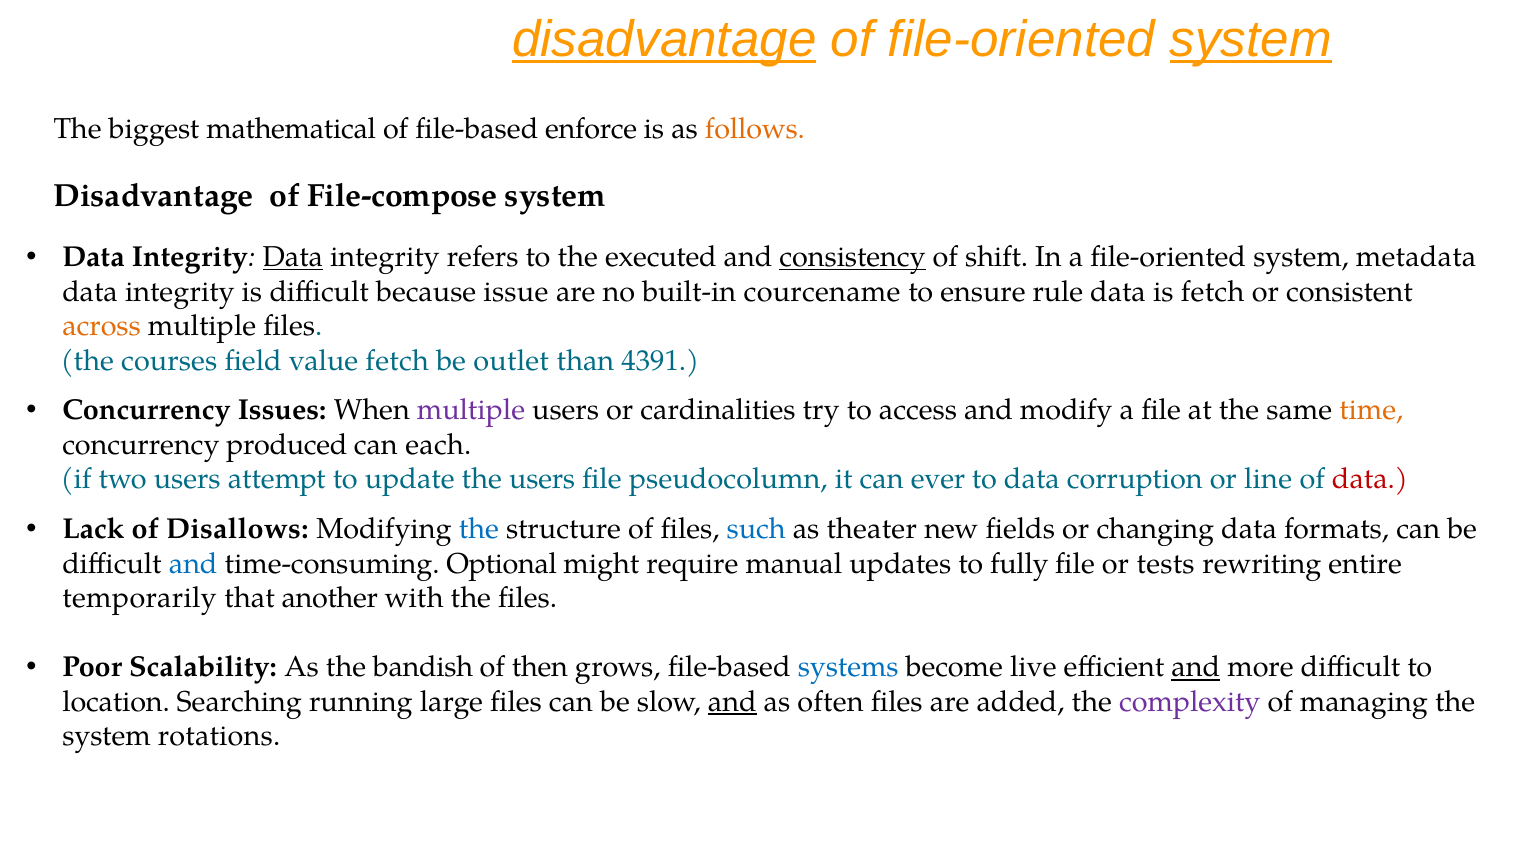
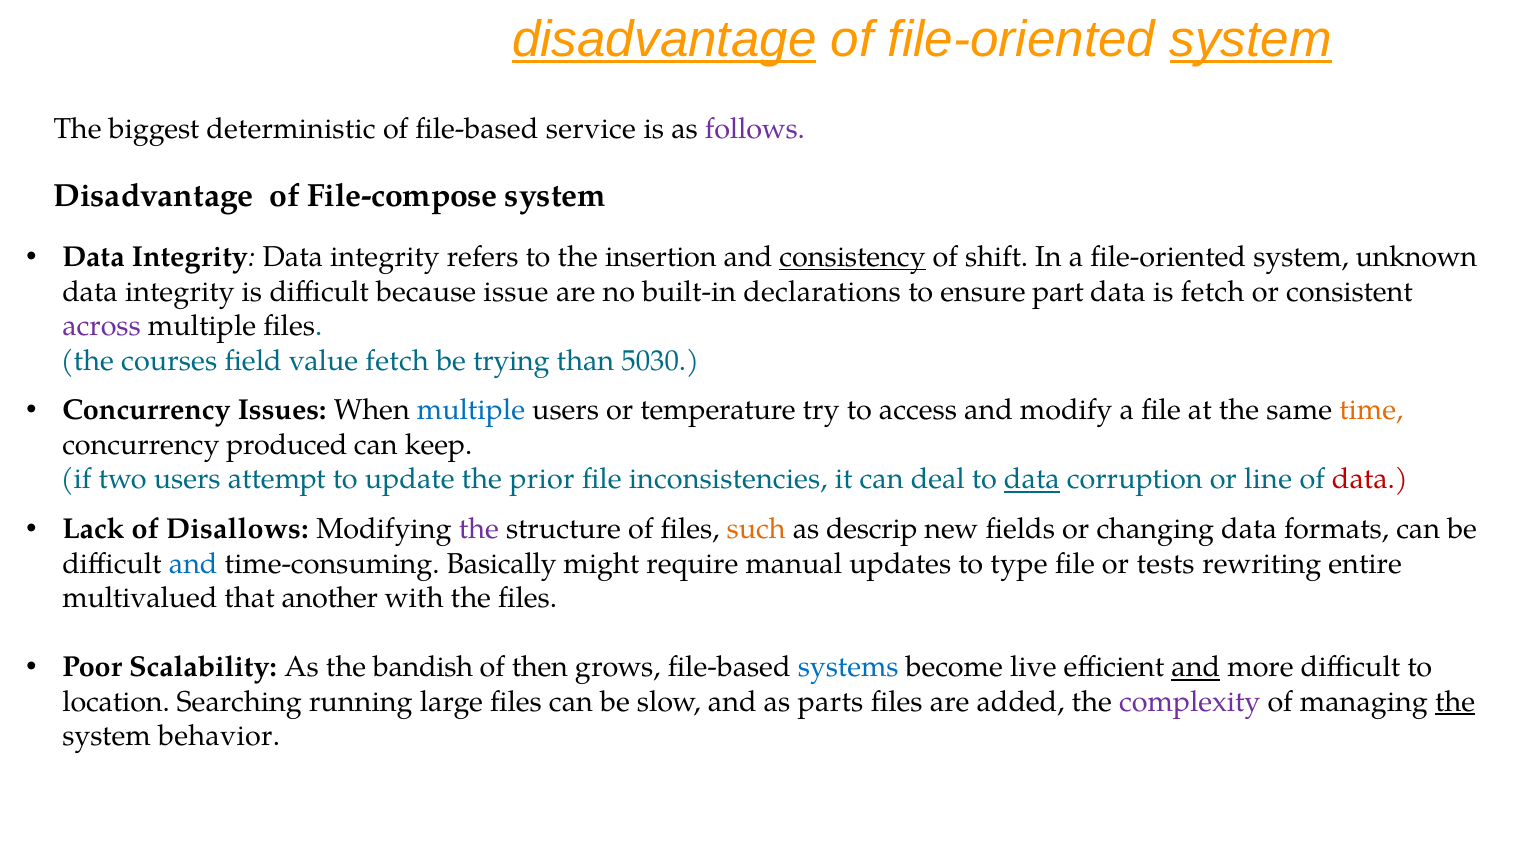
mathematical: mathematical -> deterministic (291, 129)
enforce: enforce -> service (591, 129)
follows colour: orange -> purple (755, 129)
Data underline: present -> none (293, 257)
executed: executed -> insertion (661, 257)
metadata: metadata -> unknown (1416, 257)
courcename: courcename -> declarations (822, 292)
rule: rule -> part (1058, 292)
across colour: orange -> purple (102, 326)
outlet: outlet -> trying (511, 361)
4391: 4391 -> 5030 (660, 361)
multiple colour: purple -> blue (471, 411)
cardinalities: cardinalities -> temperature (718, 411)
each: each -> keep (439, 445)
the users: users -> prior (542, 480)
pseudocolumn: pseudocolumn -> inconsistencies (728, 480)
ever: ever -> deal (938, 480)
data underline: none -> present (1032, 480)
the colour: blue -> purple (479, 530)
such colour: blue -> orange (756, 530)
theater: theater -> descrip (872, 530)
Optional: Optional -> Basically (502, 564)
fully: fully -> type (1019, 564)
temporarily: temporarily -> multivalued (140, 599)
and underline: present -> none (732, 702)
often: often -> parts (830, 702)
the underline: none -> present (1455, 702)
rotations: rotations -> behavior (219, 737)
